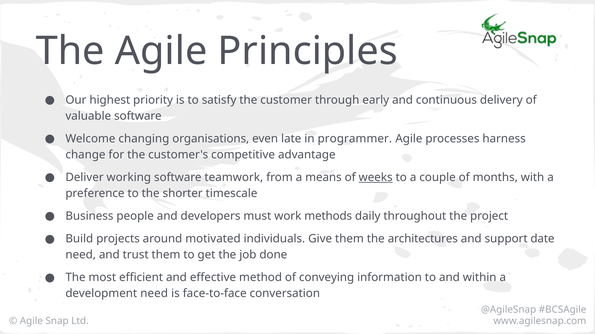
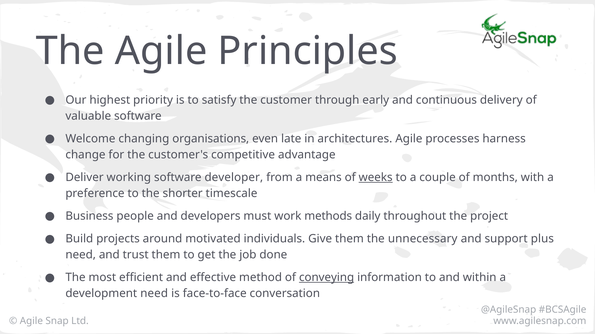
programmer: programmer -> architectures (355, 139)
teamwork: teamwork -> developer (234, 178)
architectures: architectures -> unnecessary (423, 239)
date: date -> plus (542, 239)
conveying underline: none -> present (327, 278)
